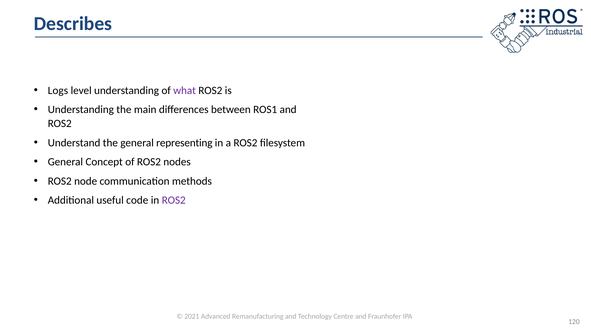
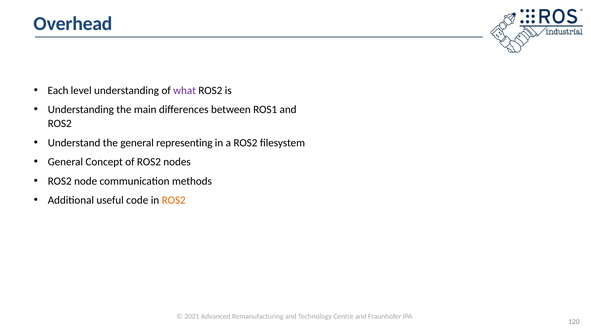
Describes: Describes -> Overhead (73, 24)
Logs: Logs -> Each (58, 90)
ROS2 colour: purple -> orange (174, 200)
